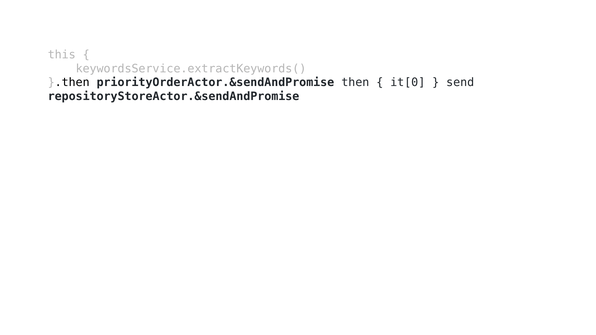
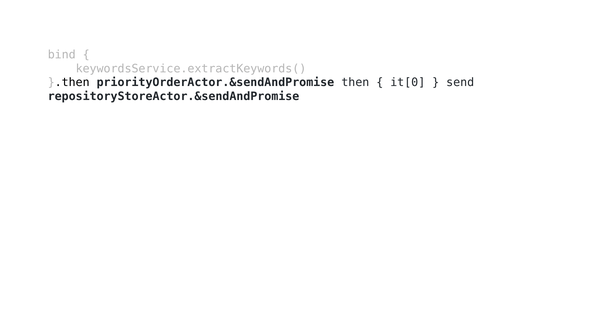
this: this -> bind (62, 55)
